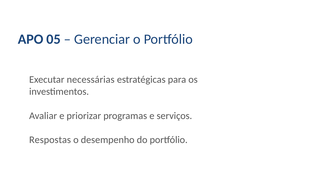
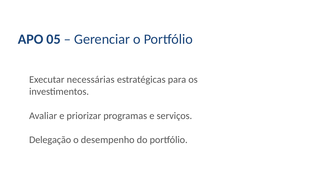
Respostas: Respostas -> Delegação (50, 140)
